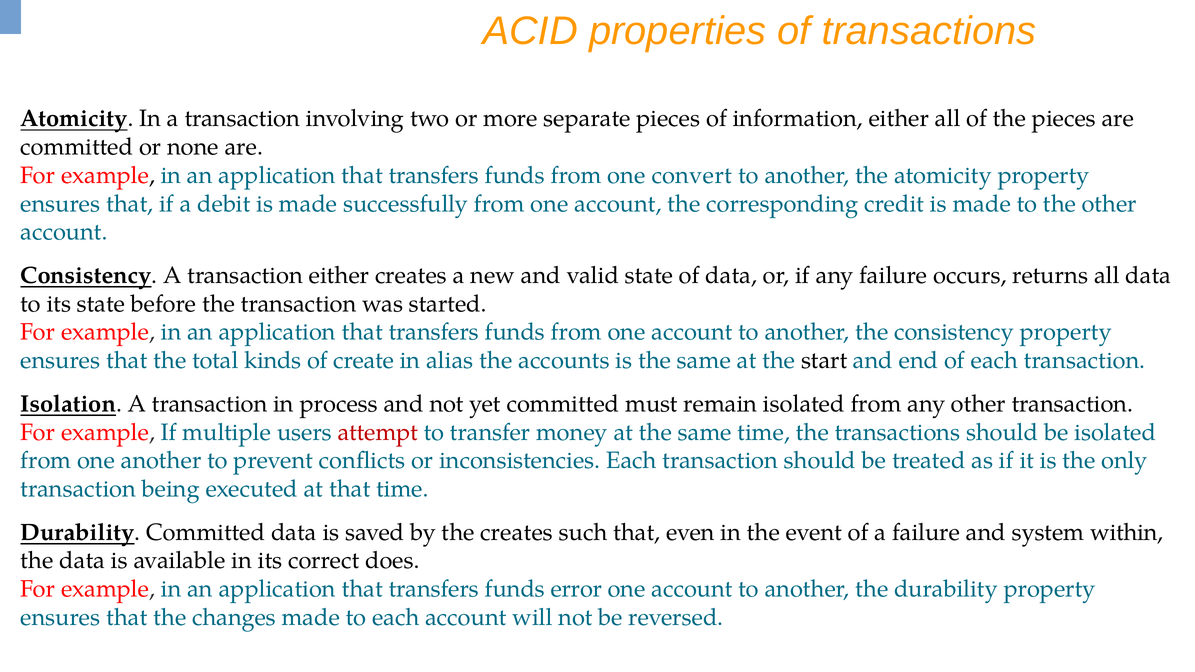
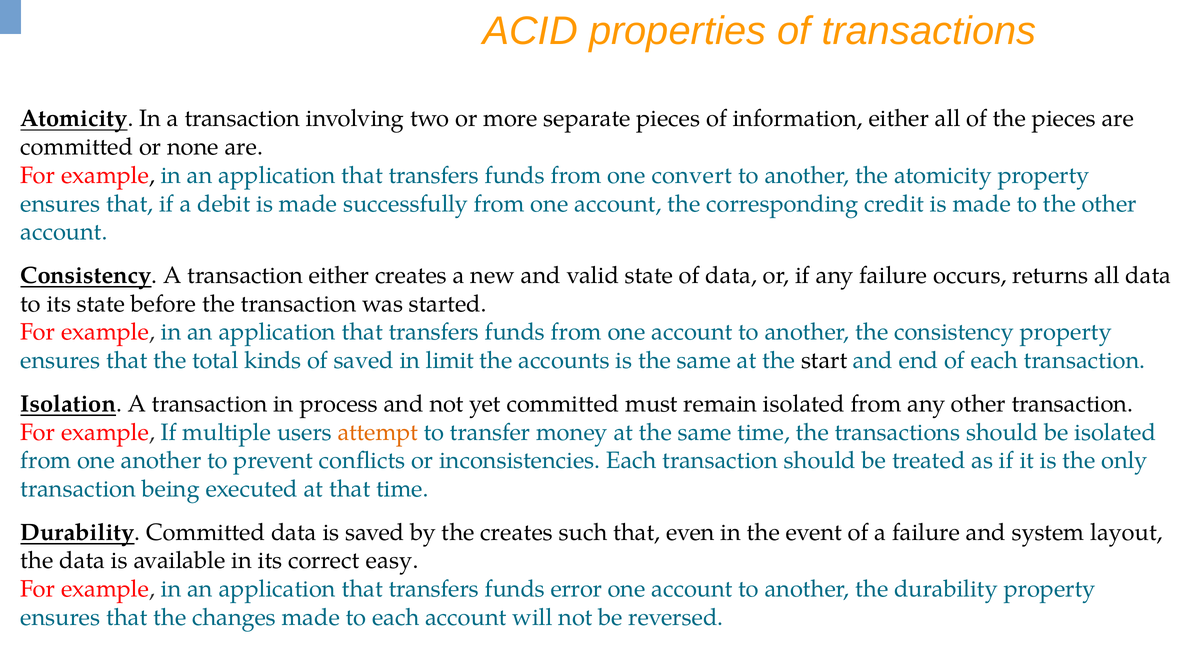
of create: create -> saved (364, 361)
alias: alias -> limit (450, 361)
attempt colour: red -> orange (378, 432)
within: within -> layout (1126, 532)
does: does -> easy (392, 561)
